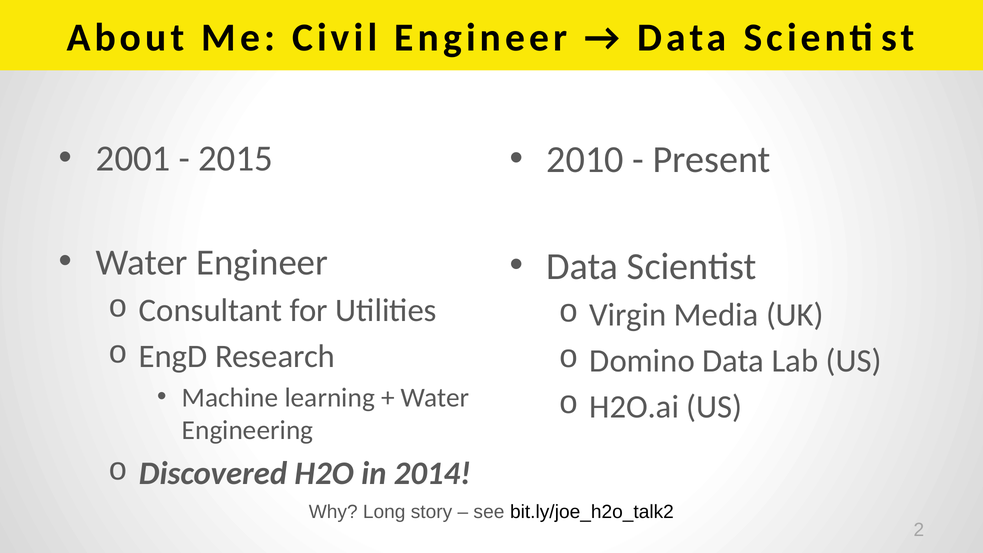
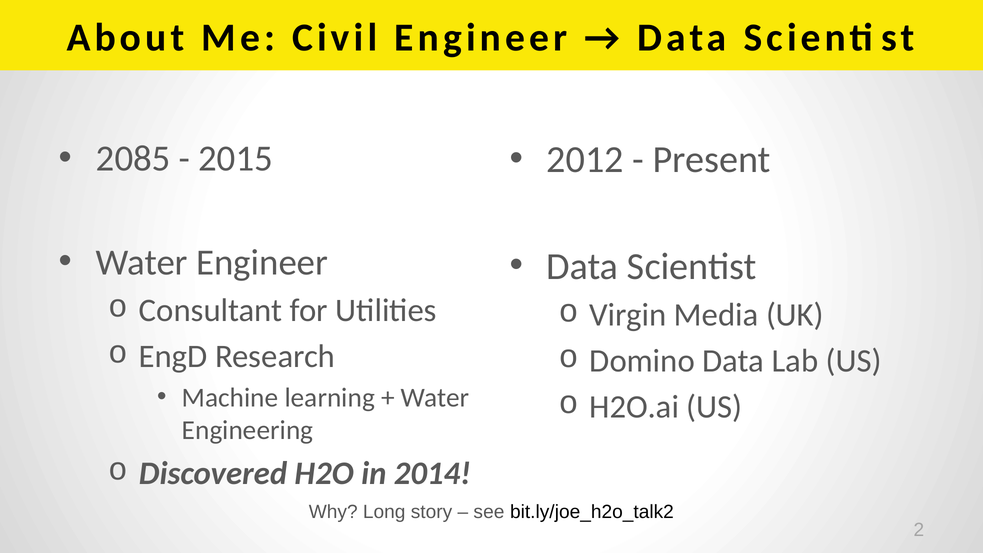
2001: 2001 -> 2085 (133, 159)
2010: 2010 -> 2012 (585, 159)
